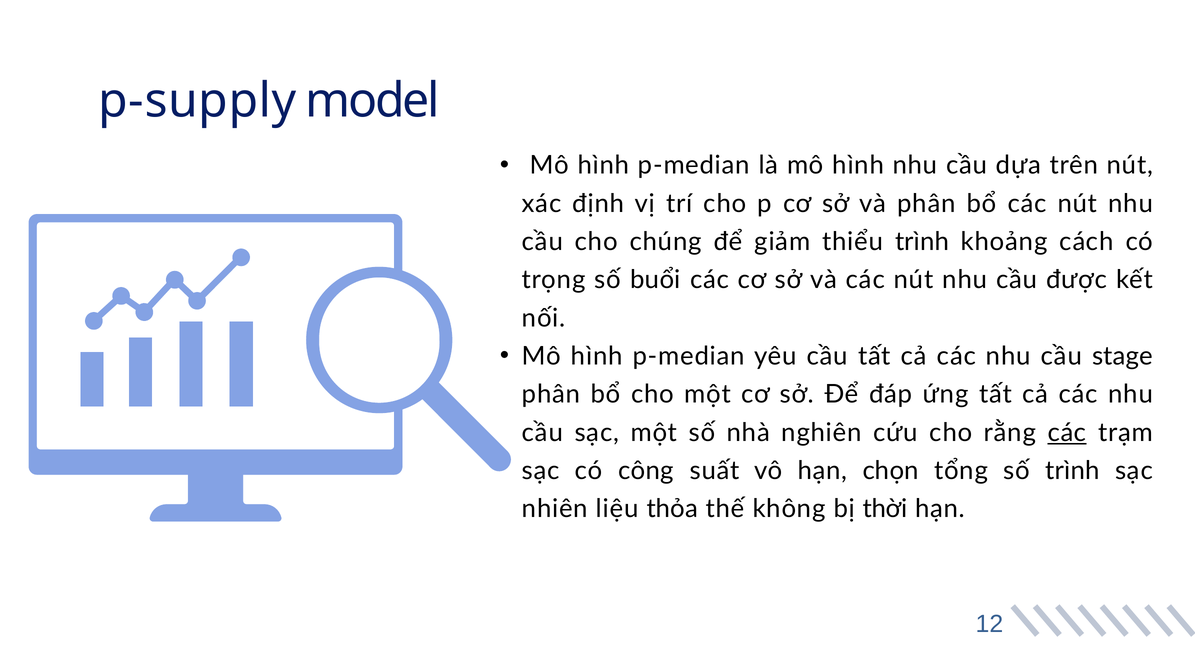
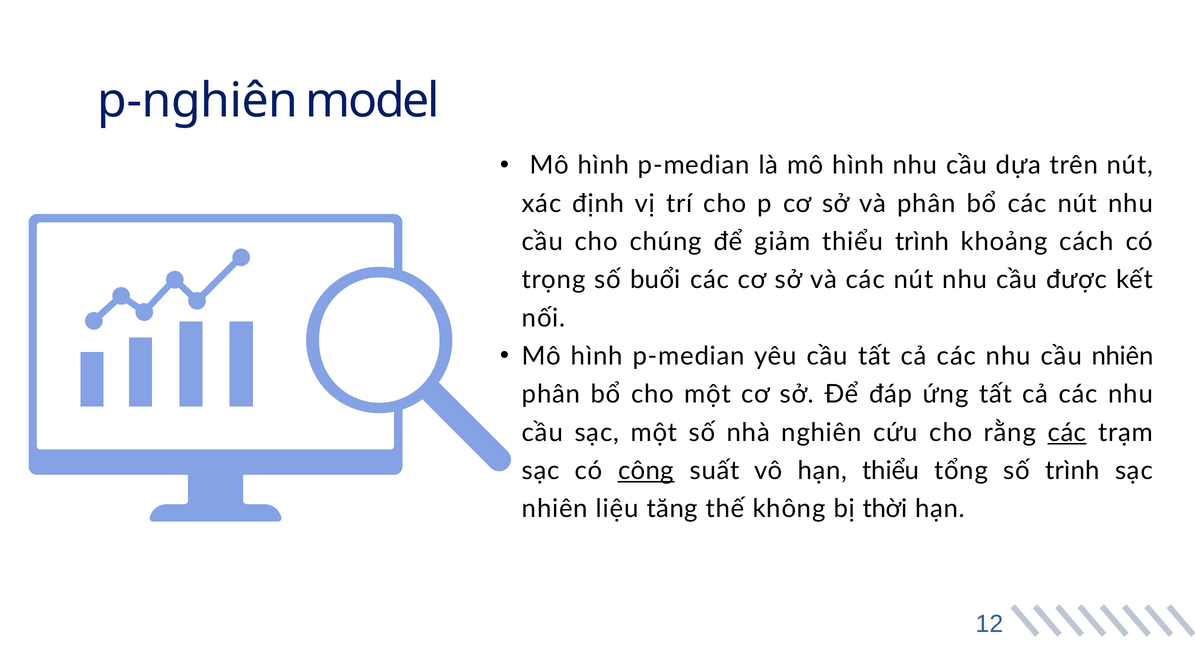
p-supply: p-supply -> p-nghiên (198, 101)
cầu stage: stage -> nhiên (1123, 356)
công underline: none -> present (646, 471)
hạn chọn: chọn -> thiểu (891, 471)
thỏa: thỏa -> tăng (672, 509)
